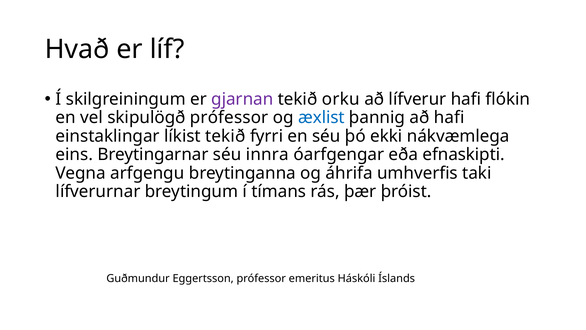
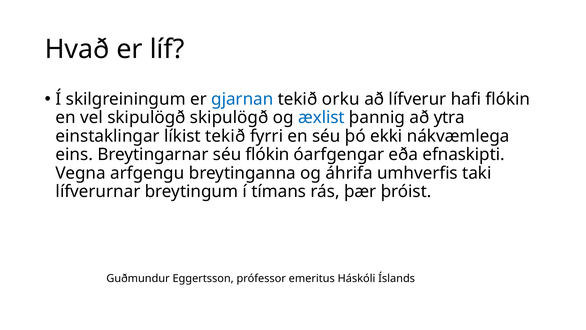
gjarnan colour: purple -> blue (242, 99)
skipulögð prófessor: prófessor -> skipulögð (229, 118)
að hafi: hafi -> ytra (449, 118)
séu innra: innra -> flókin (268, 154)
